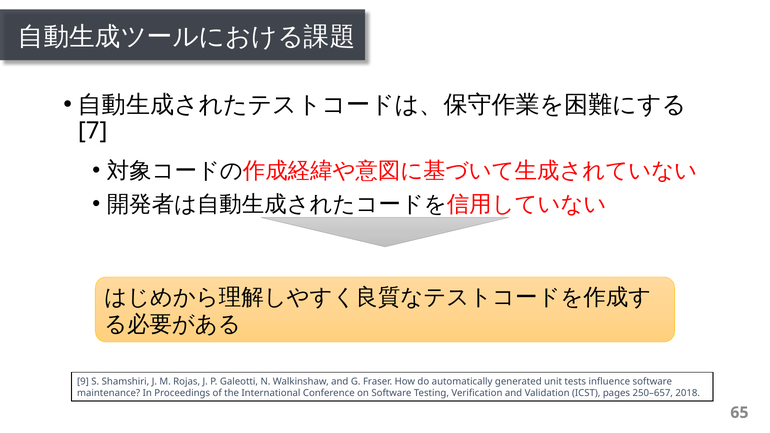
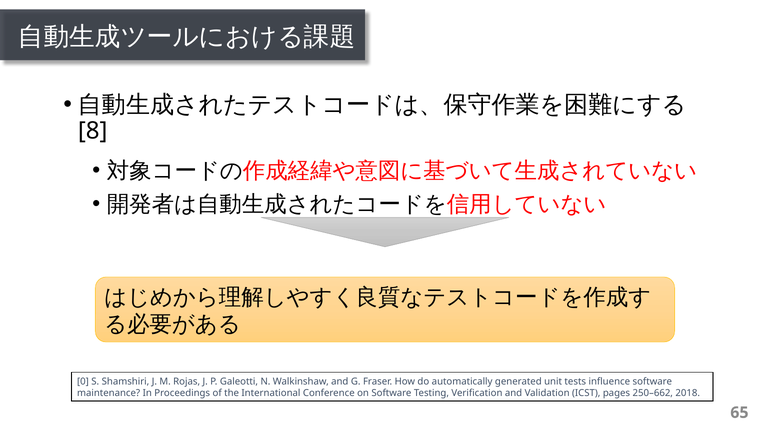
7: 7 -> 8 (93, 131)
9: 9 -> 0 (83, 382)
250–657: 250–657 -> 250–662 (653, 393)
